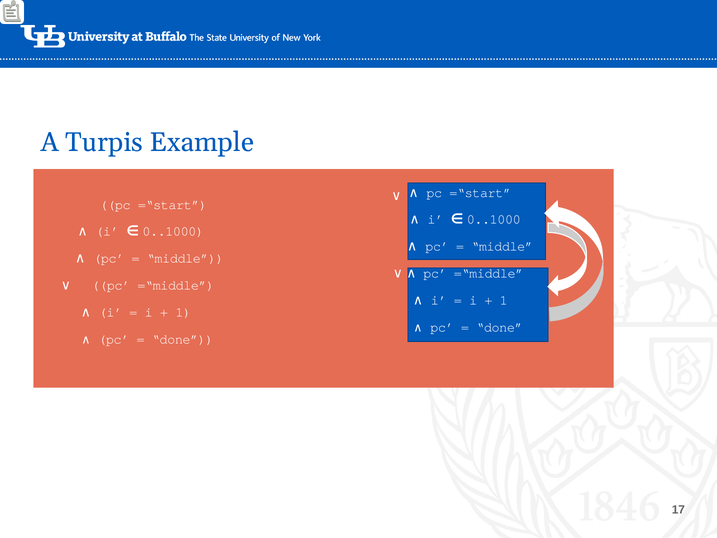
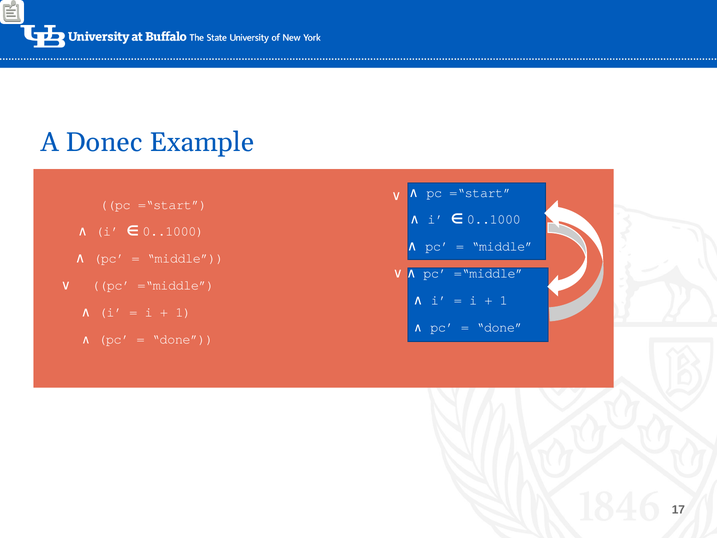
Turpis: Turpis -> Donec (104, 142)
